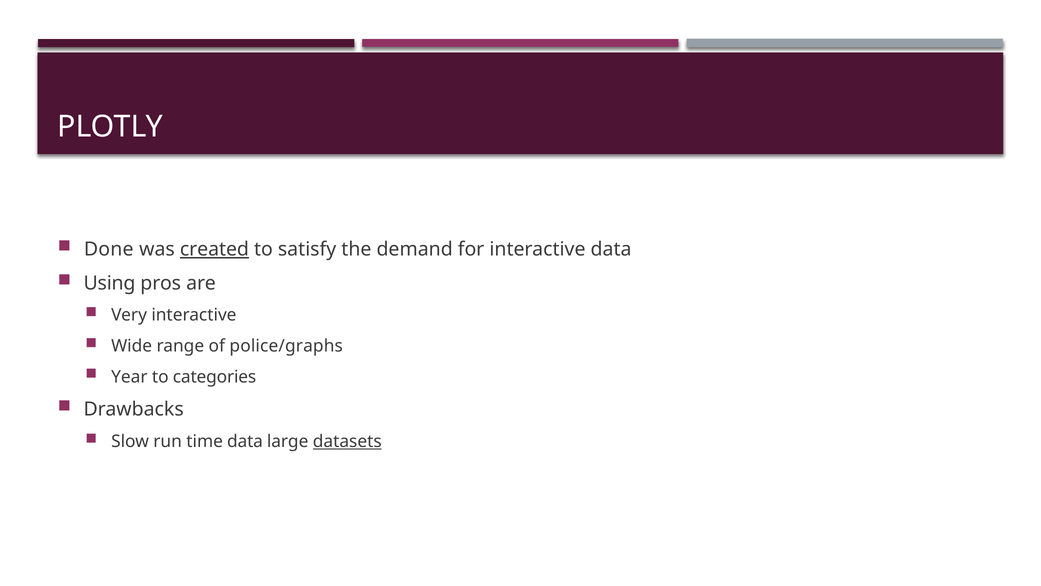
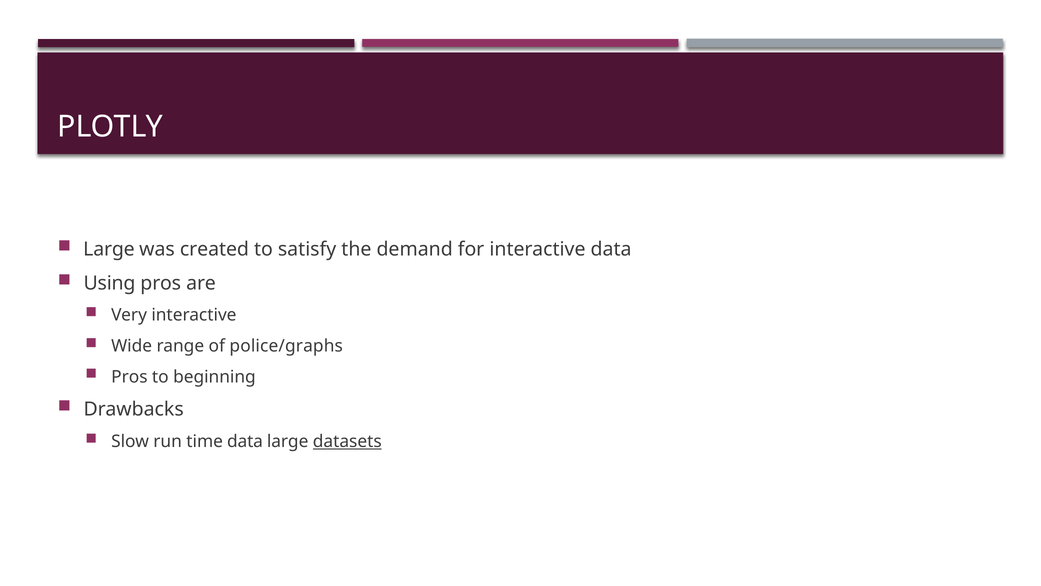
Done: Done -> Large (109, 249)
created underline: present -> none (214, 249)
Year: Year -> Pros (129, 377)
categories: categories -> beginning (214, 377)
